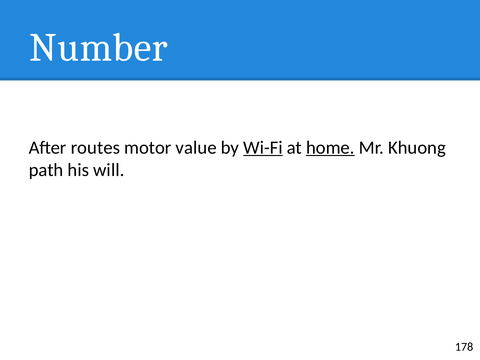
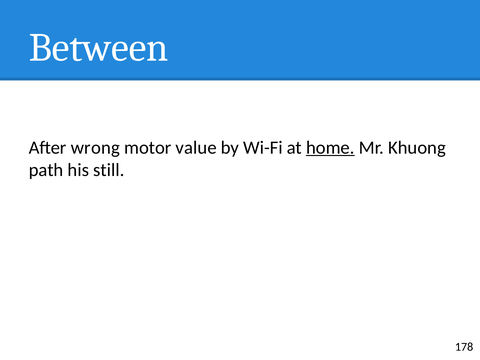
Number: Number -> Between (99, 48)
routes: routes -> wrong (95, 148)
Wi-Fi underline: present -> none (263, 148)
will: will -> still (109, 170)
